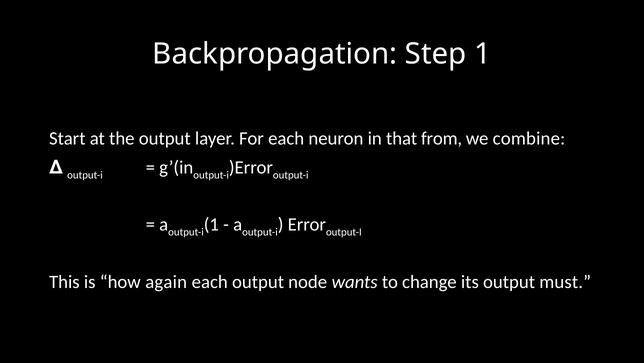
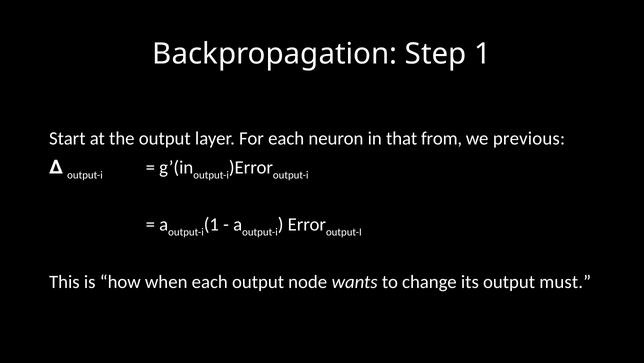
combine: combine -> previous (529, 138)
again: again -> when (166, 282)
